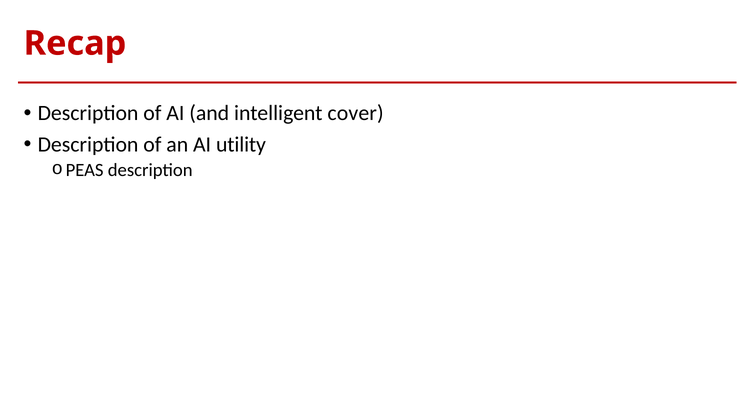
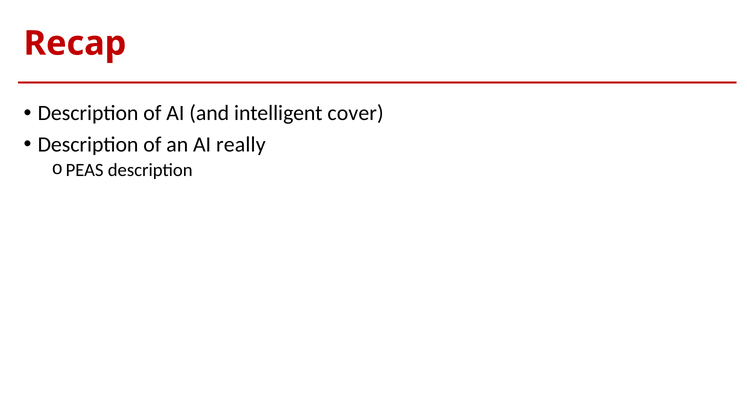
utility: utility -> really (241, 145)
